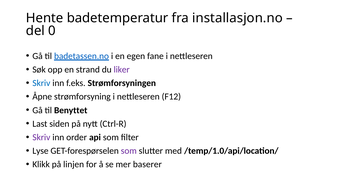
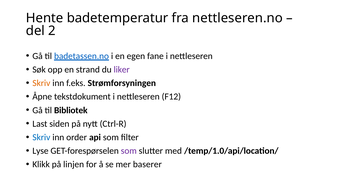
installasjon.no: installasjon.no -> nettleseren.no (237, 18)
0: 0 -> 2 (52, 31)
Skriv colour: blue -> orange (41, 83)
strømforsyning: strømforsyning -> tekstdokument (82, 97)
Benyttet: Benyttet -> Bibliotek (71, 110)
Skriv colour: purple -> blue (41, 137)
